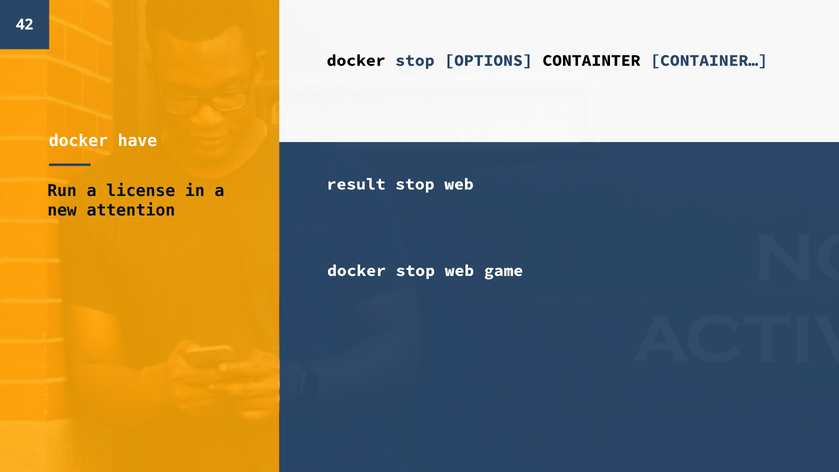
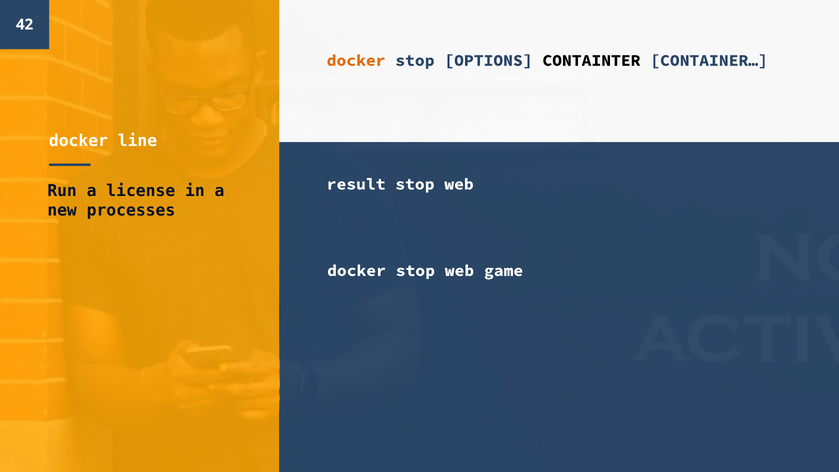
docker colour: black -> orange (356, 60)
have: have -> line (137, 141)
attention: attention -> processes (131, 210)
